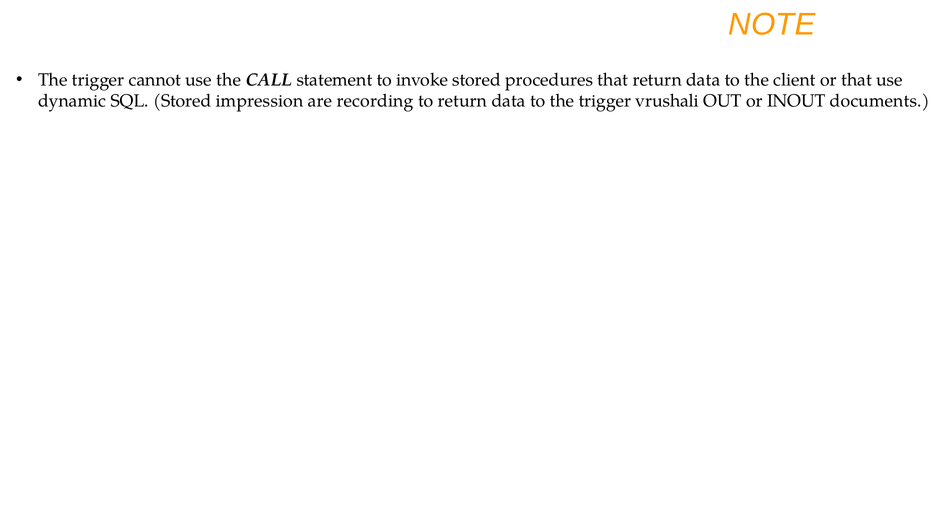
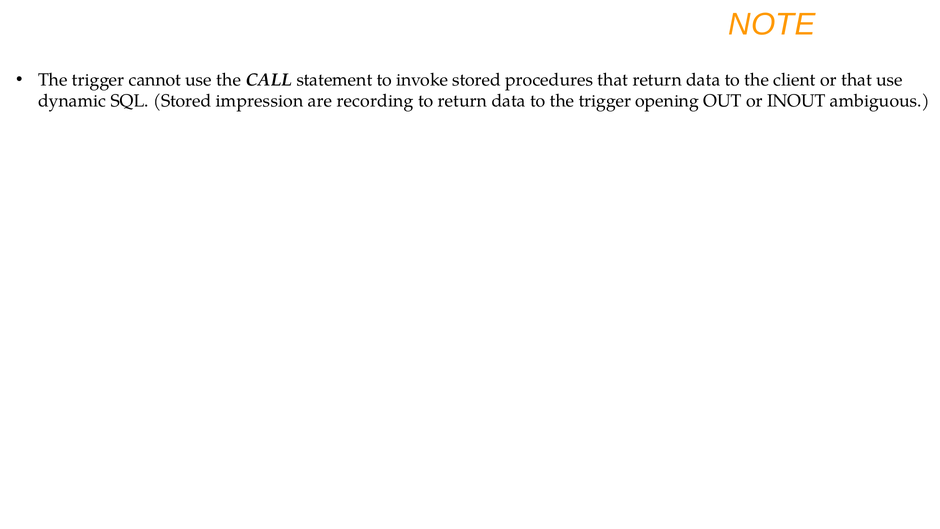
vrushali: vrushali -> opening (667, 101)
documents: documents -> ambiguous (880, 101)
